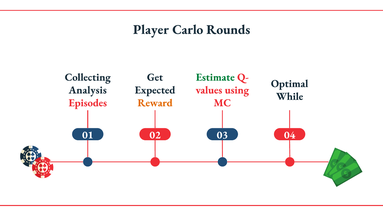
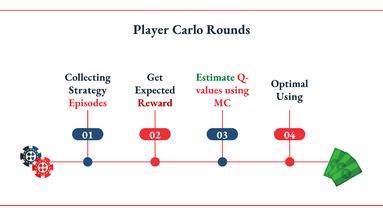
Analysis: Analysis -> Strategy (88, 90)
While: While -> Using (290, 96)
Reward colour: orange -> red (155, 102)
